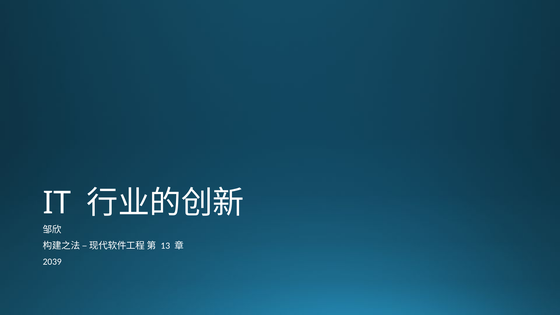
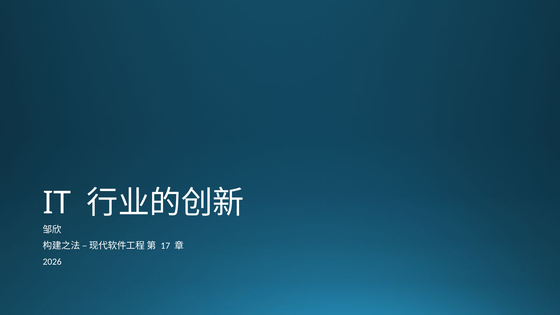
13: 13 -> 17 (165, 246)
2039: 2039 -> 2026 (52, 262)
